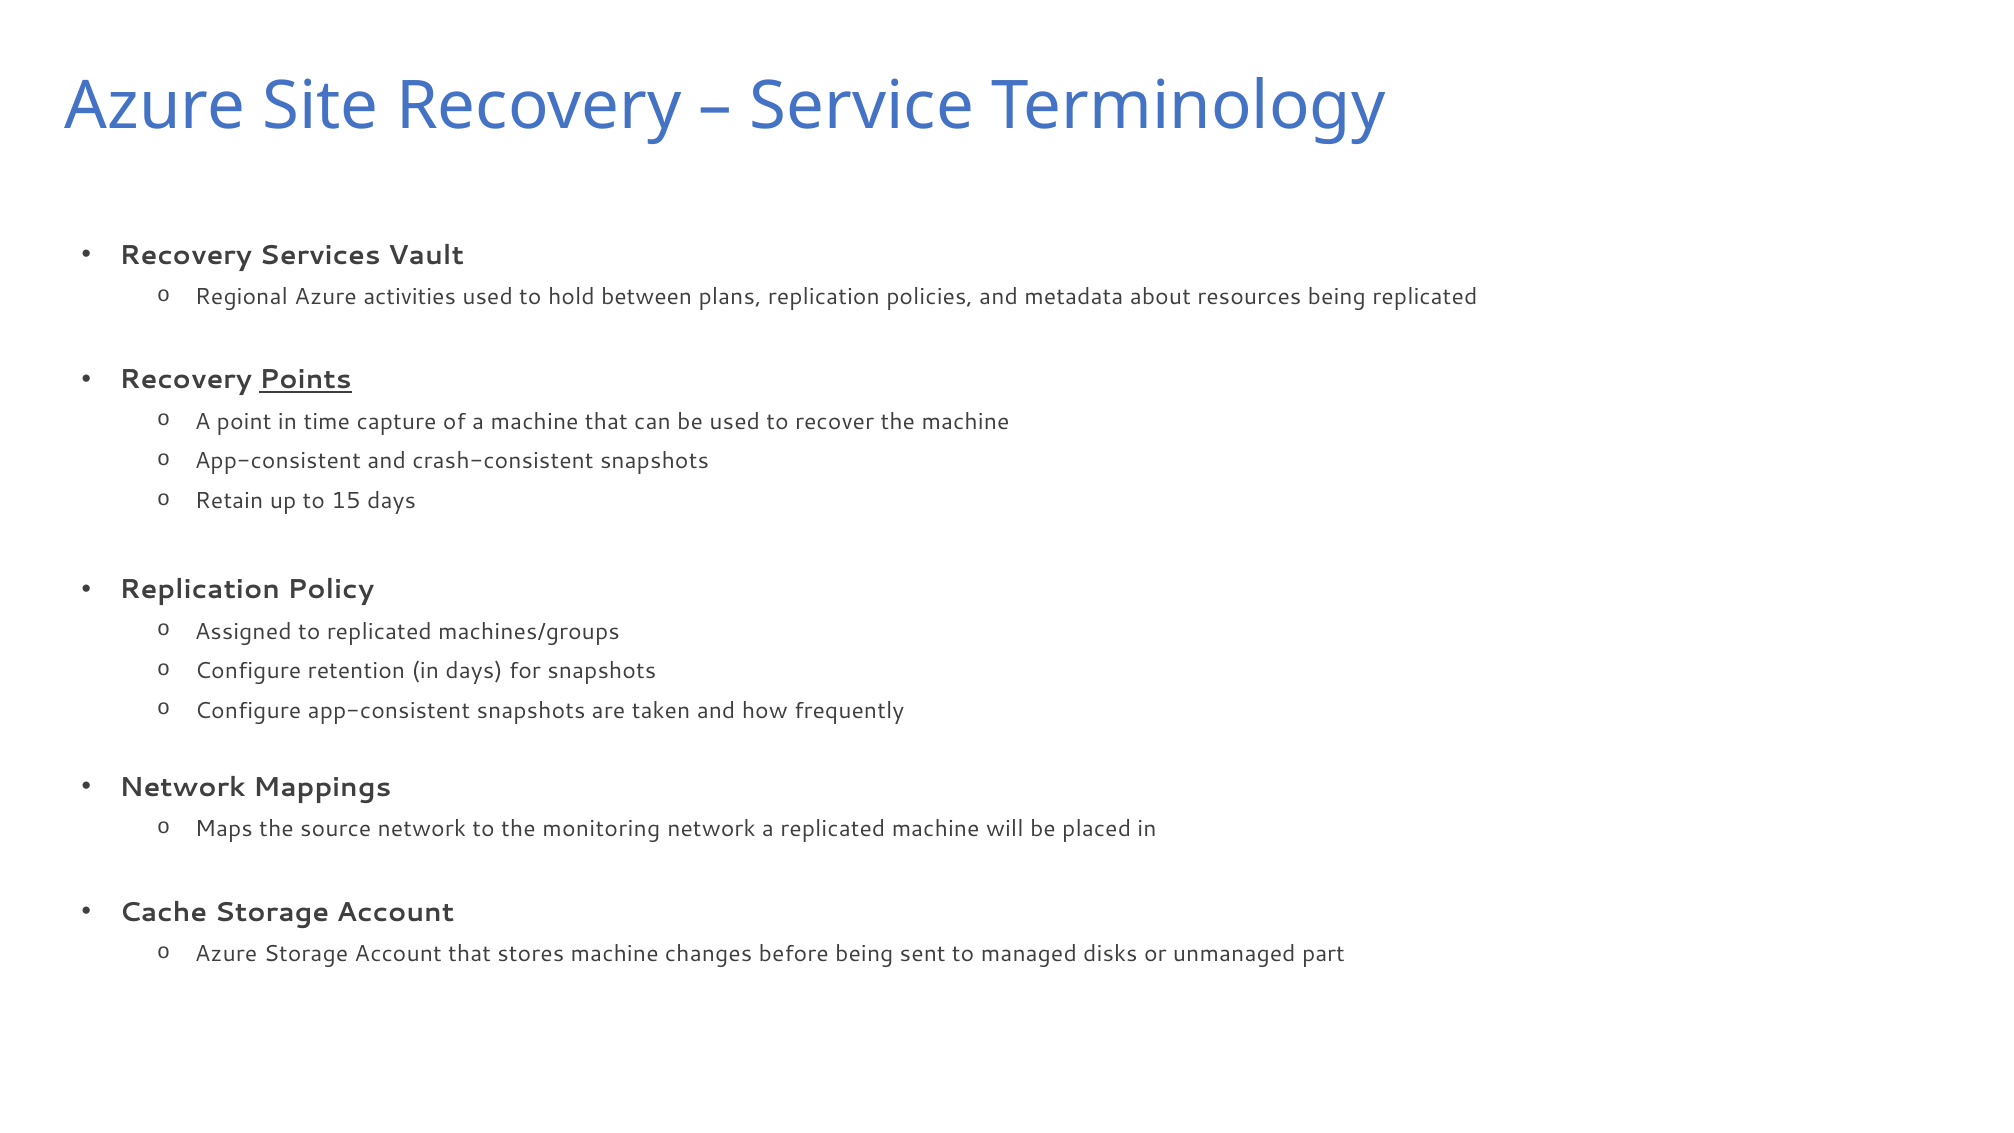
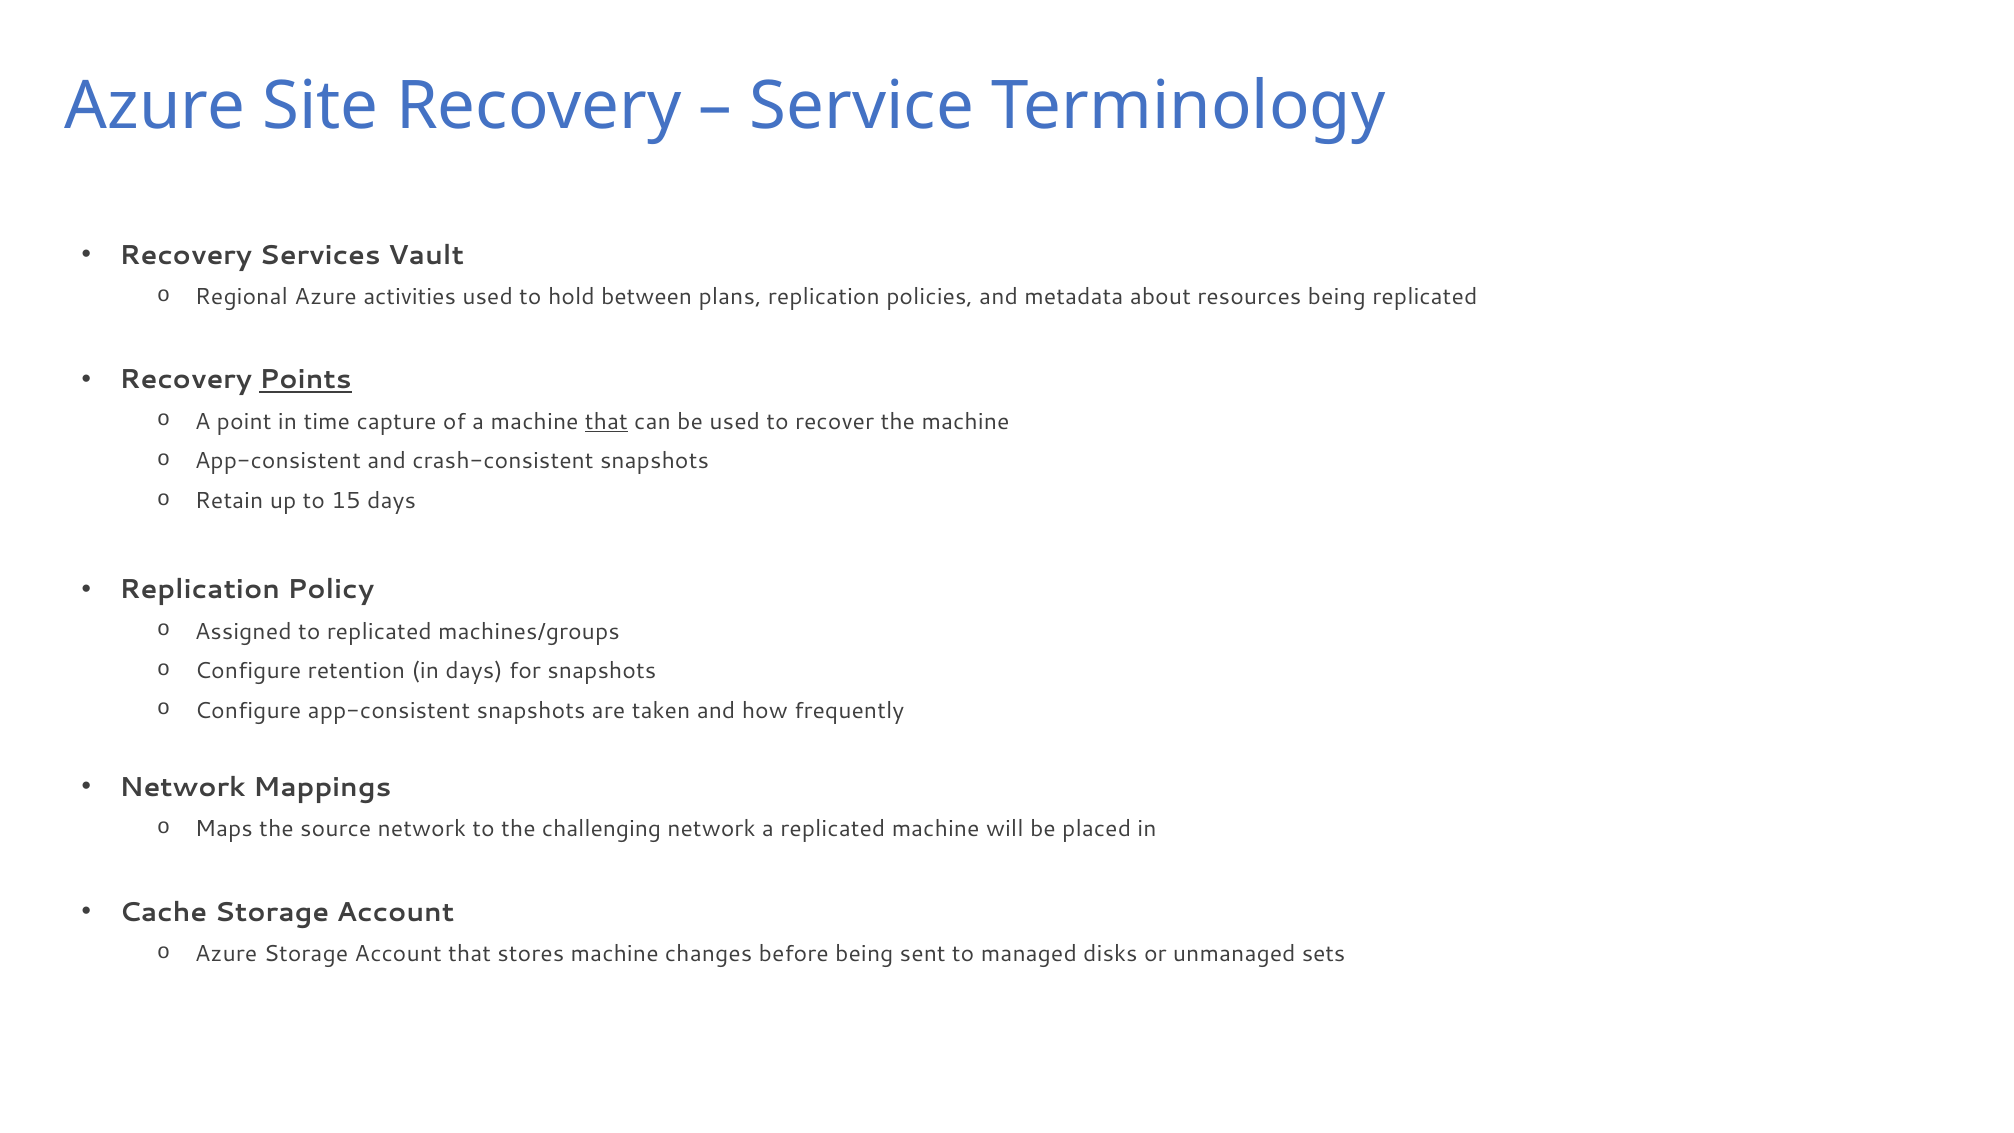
that underline: none -> present (606, 422)
monitoring: monitoring -> challenging (602, 829)
part: part -> sets (1324, 954)
